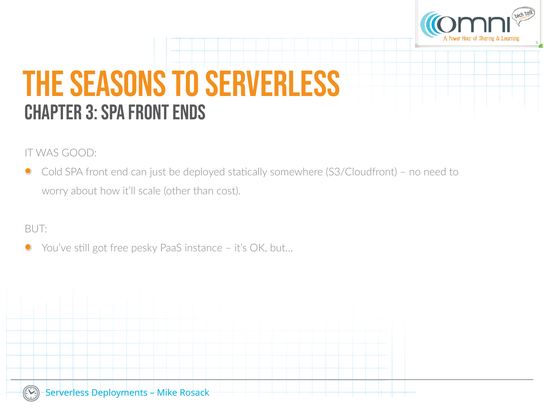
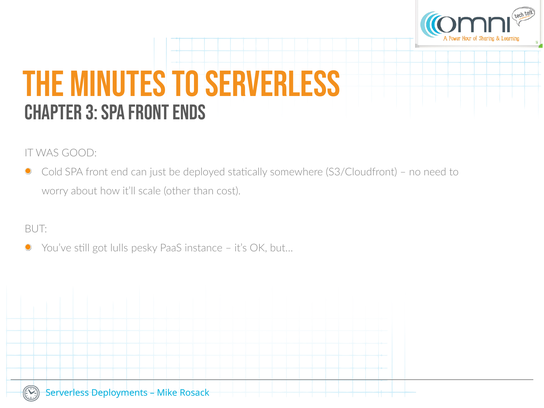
Seasons: Seasons -> Minutes (118, 84)
free: free -> lulls (119, 248)
